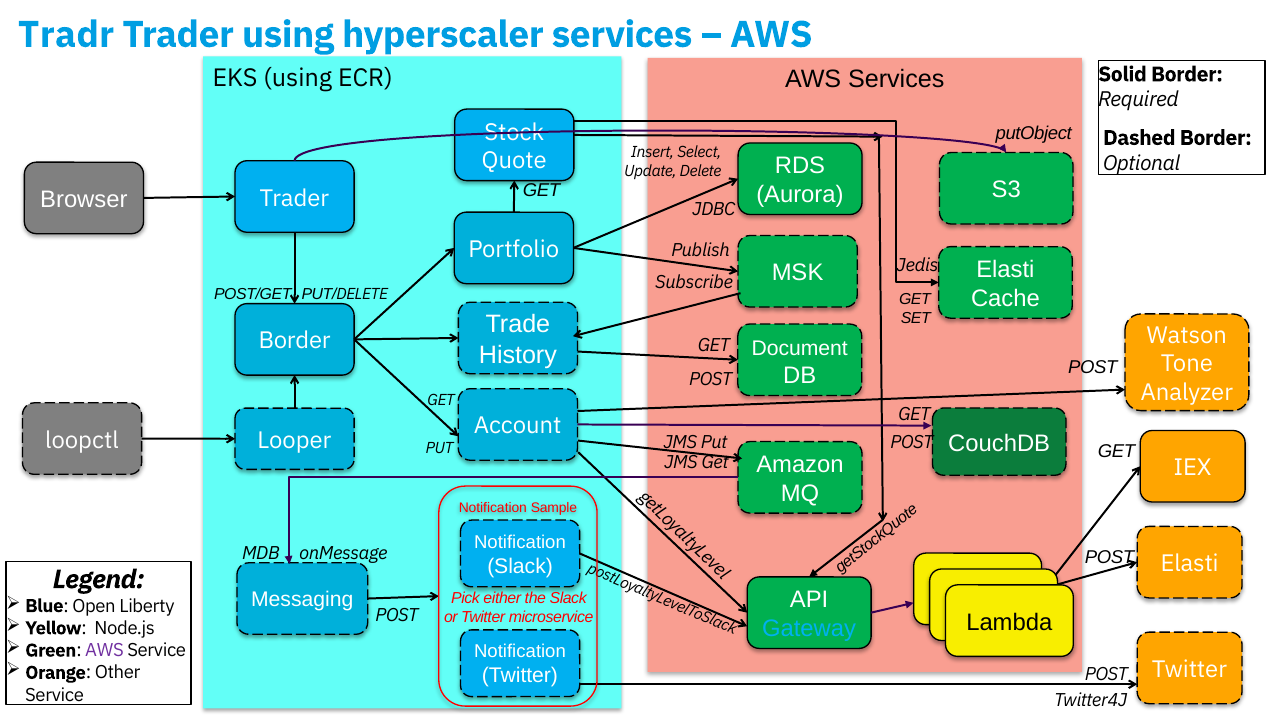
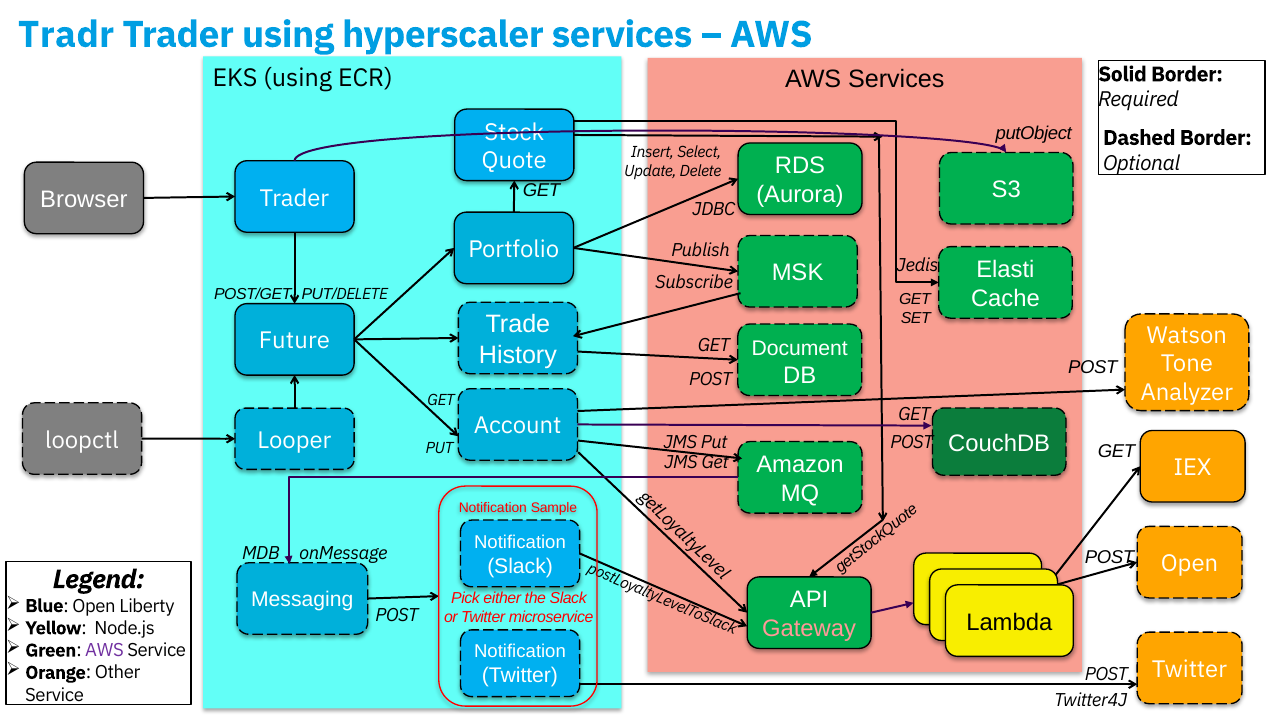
Border: Border -> Future (294, 341)
Elasti: Elasti -> Open (1190, 564)
Gateway colour: light blue -> pink (809, 629)
